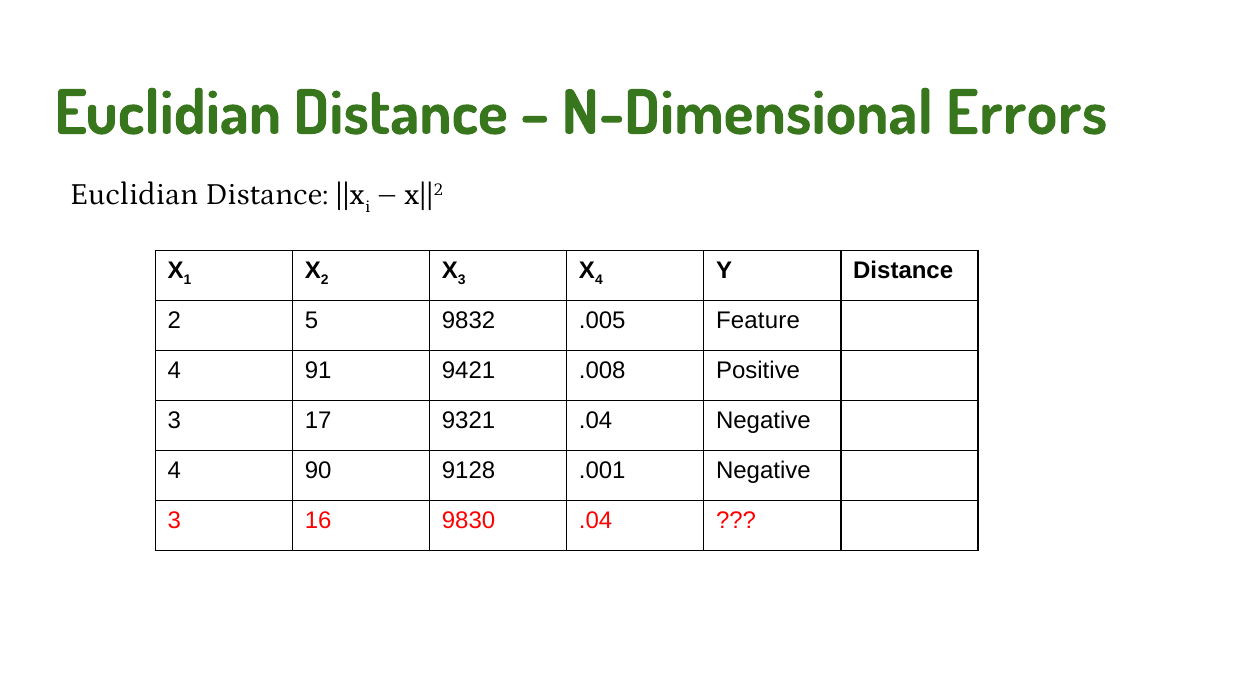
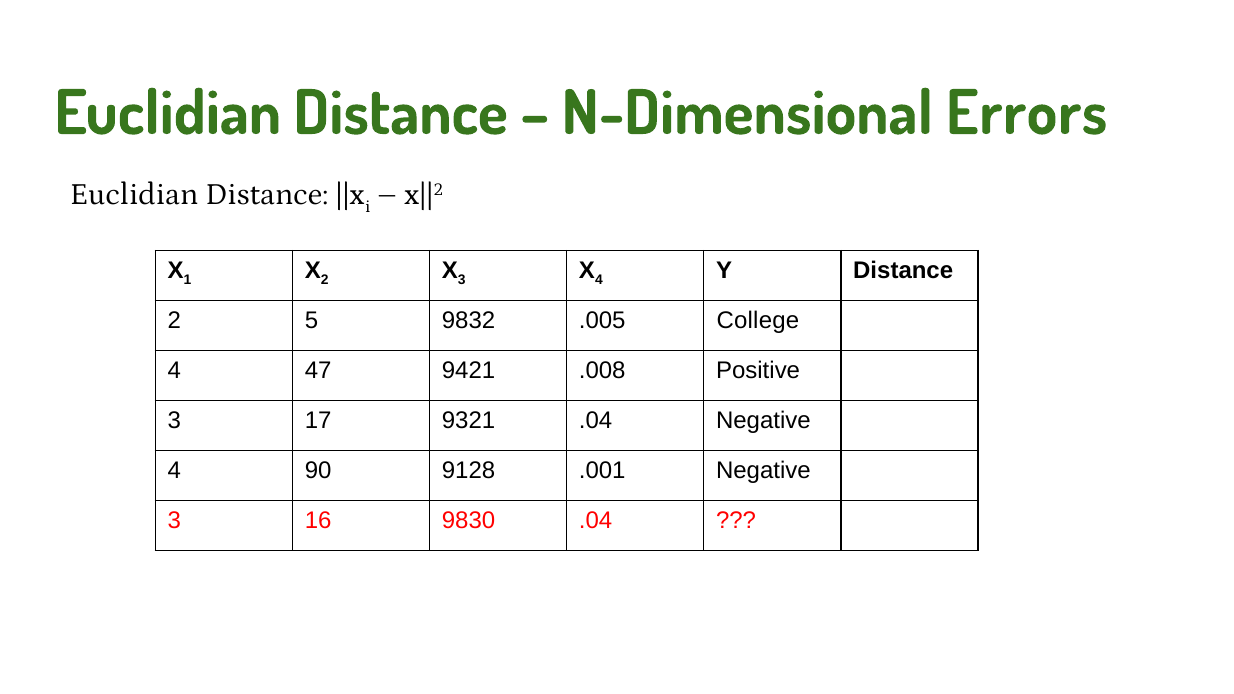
Feature: Feature -> College (758, 321)
91: 91 -> 47 (318, 371)
